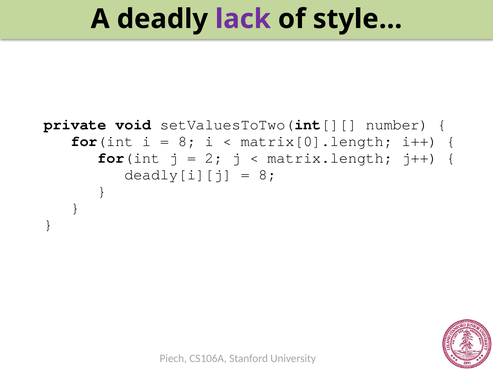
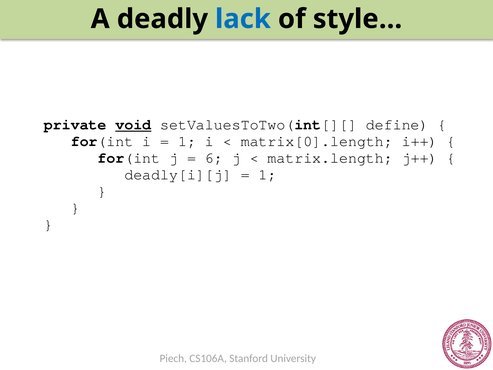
lack colour: purple -> blue (243, 19)
void underline: none -> present (133, 125)
number: number -> define (397, 125)
8: 8 -> 1 (187, 141)
2: 2 -> 6 (214, 158)
8: 8 -> 1 (268, 175)
